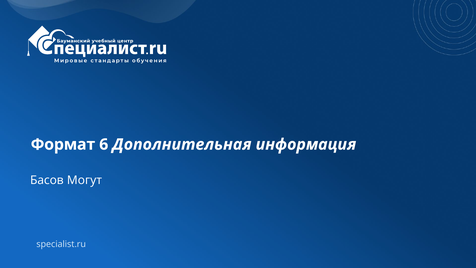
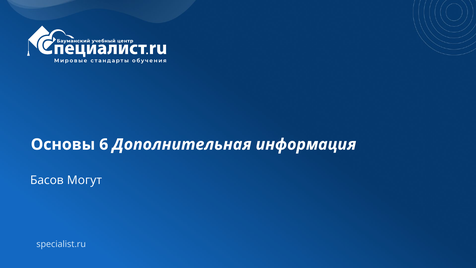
Формат: Формат -> Основы (63, 144)
